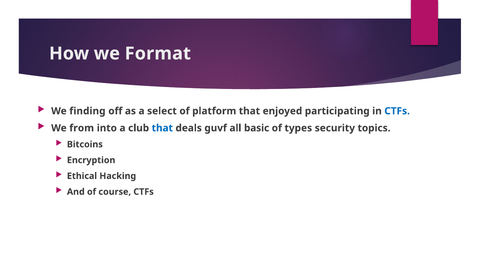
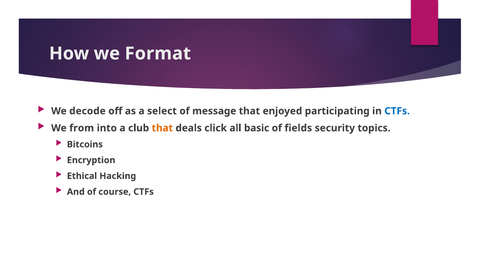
finding: finding -> decode (87, 111)
platform: platform -> message (214, 111)
that colour: blue -> orange (162, 128)
guvf: guvf -> click (216, 128)
types: types -> fields (298, 128)
